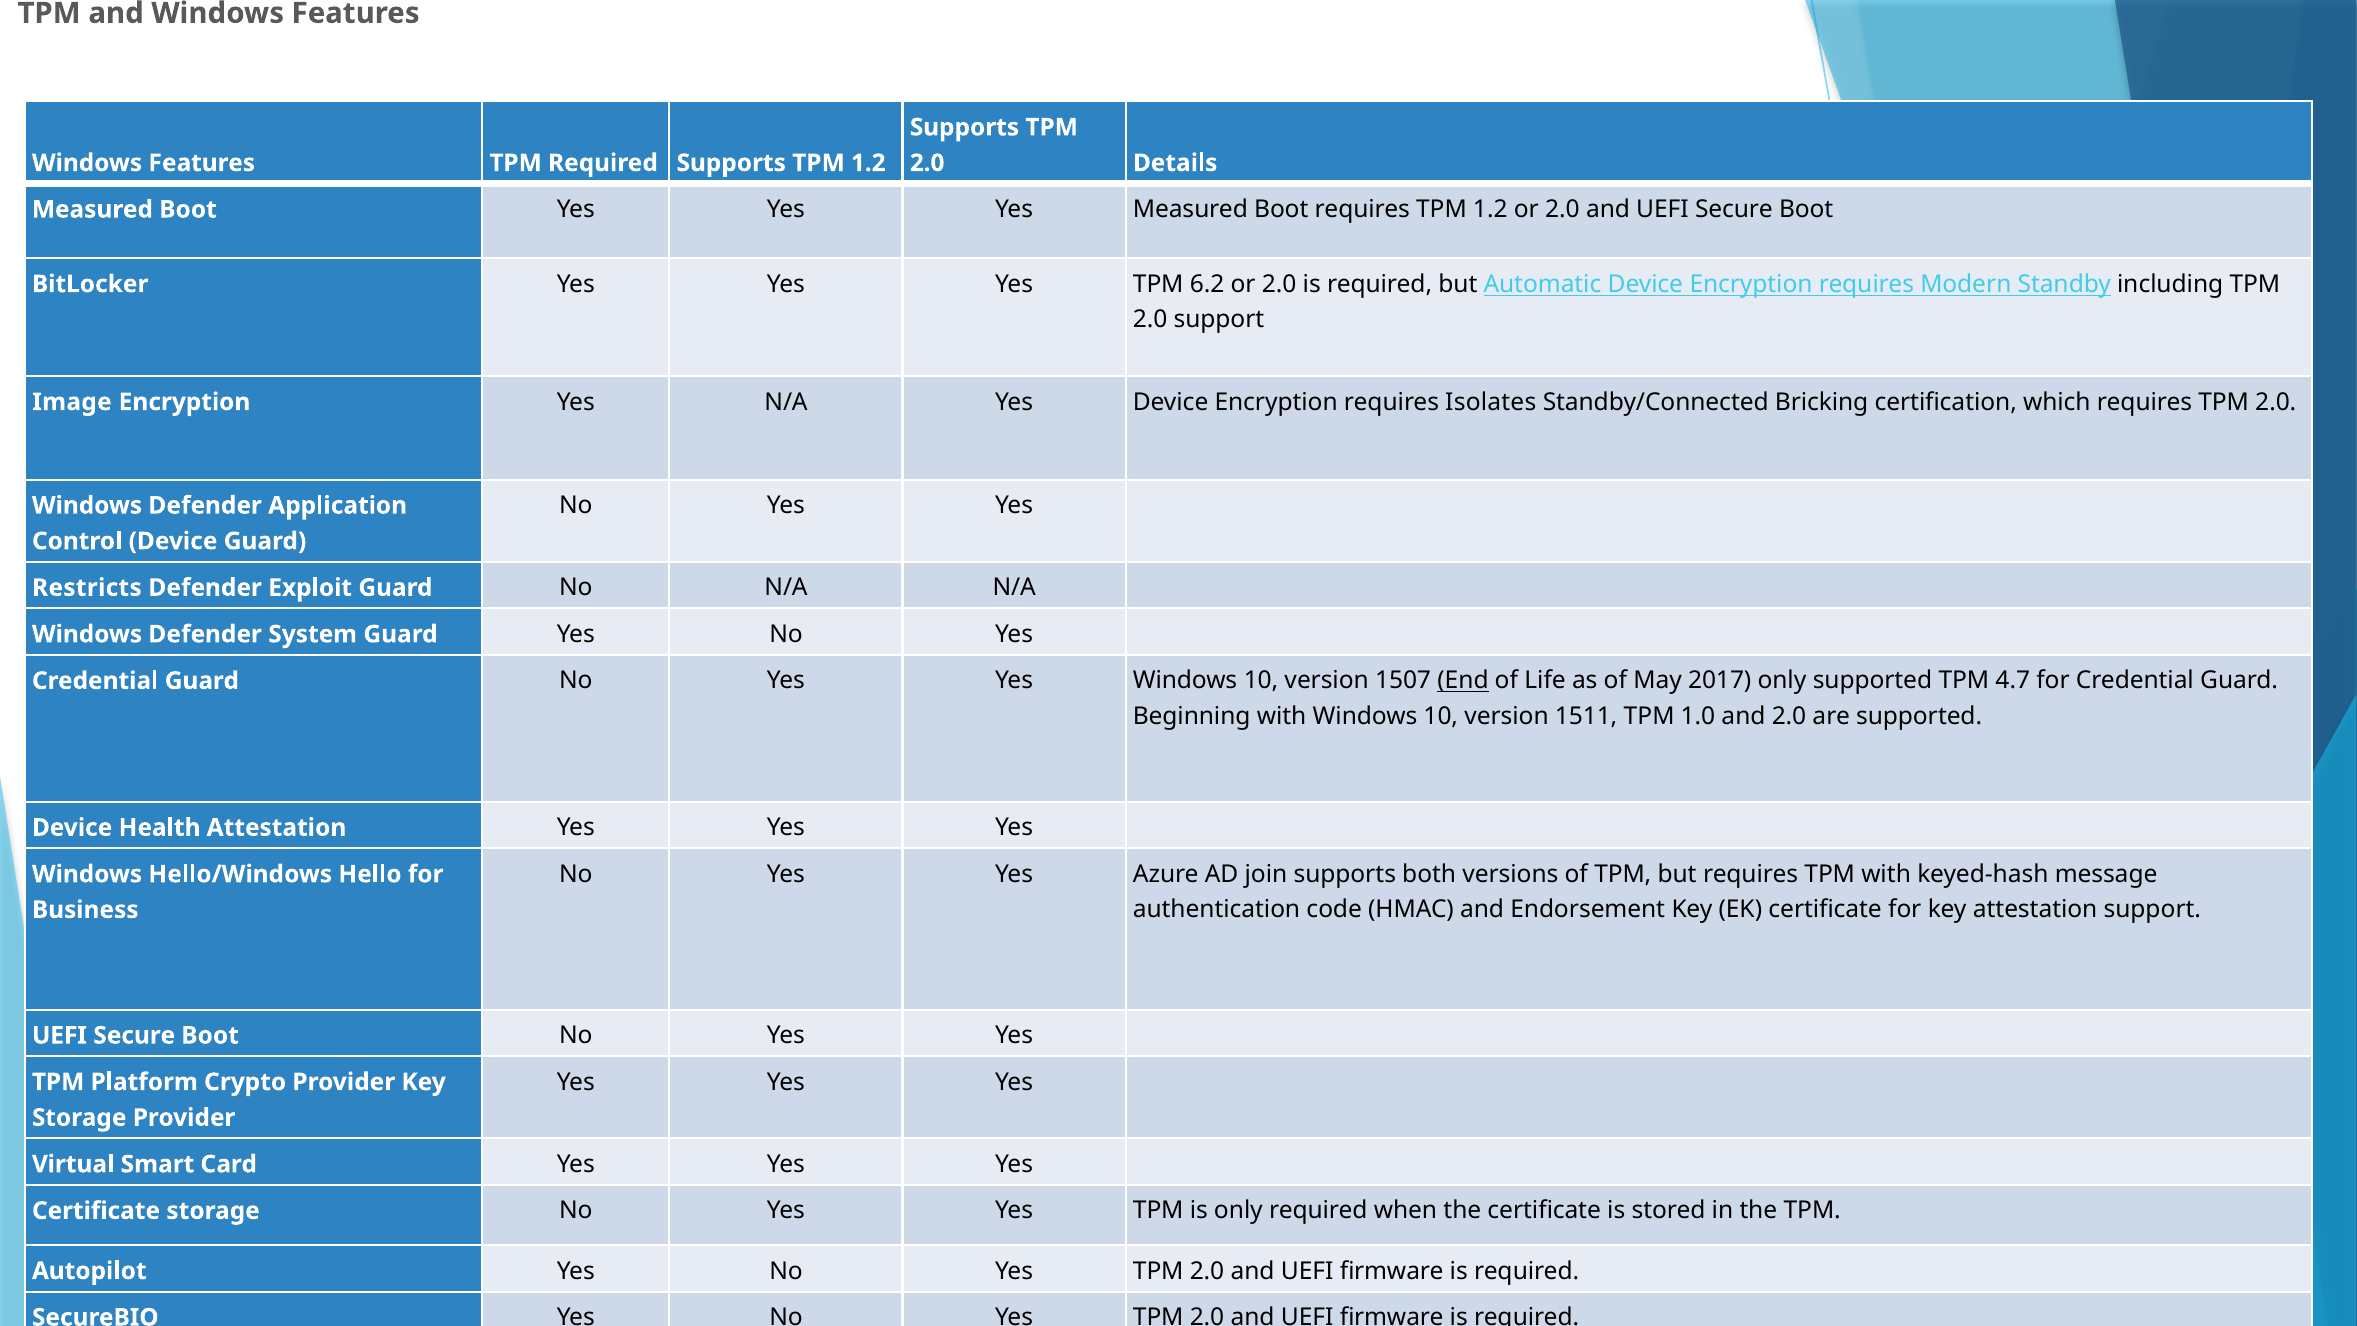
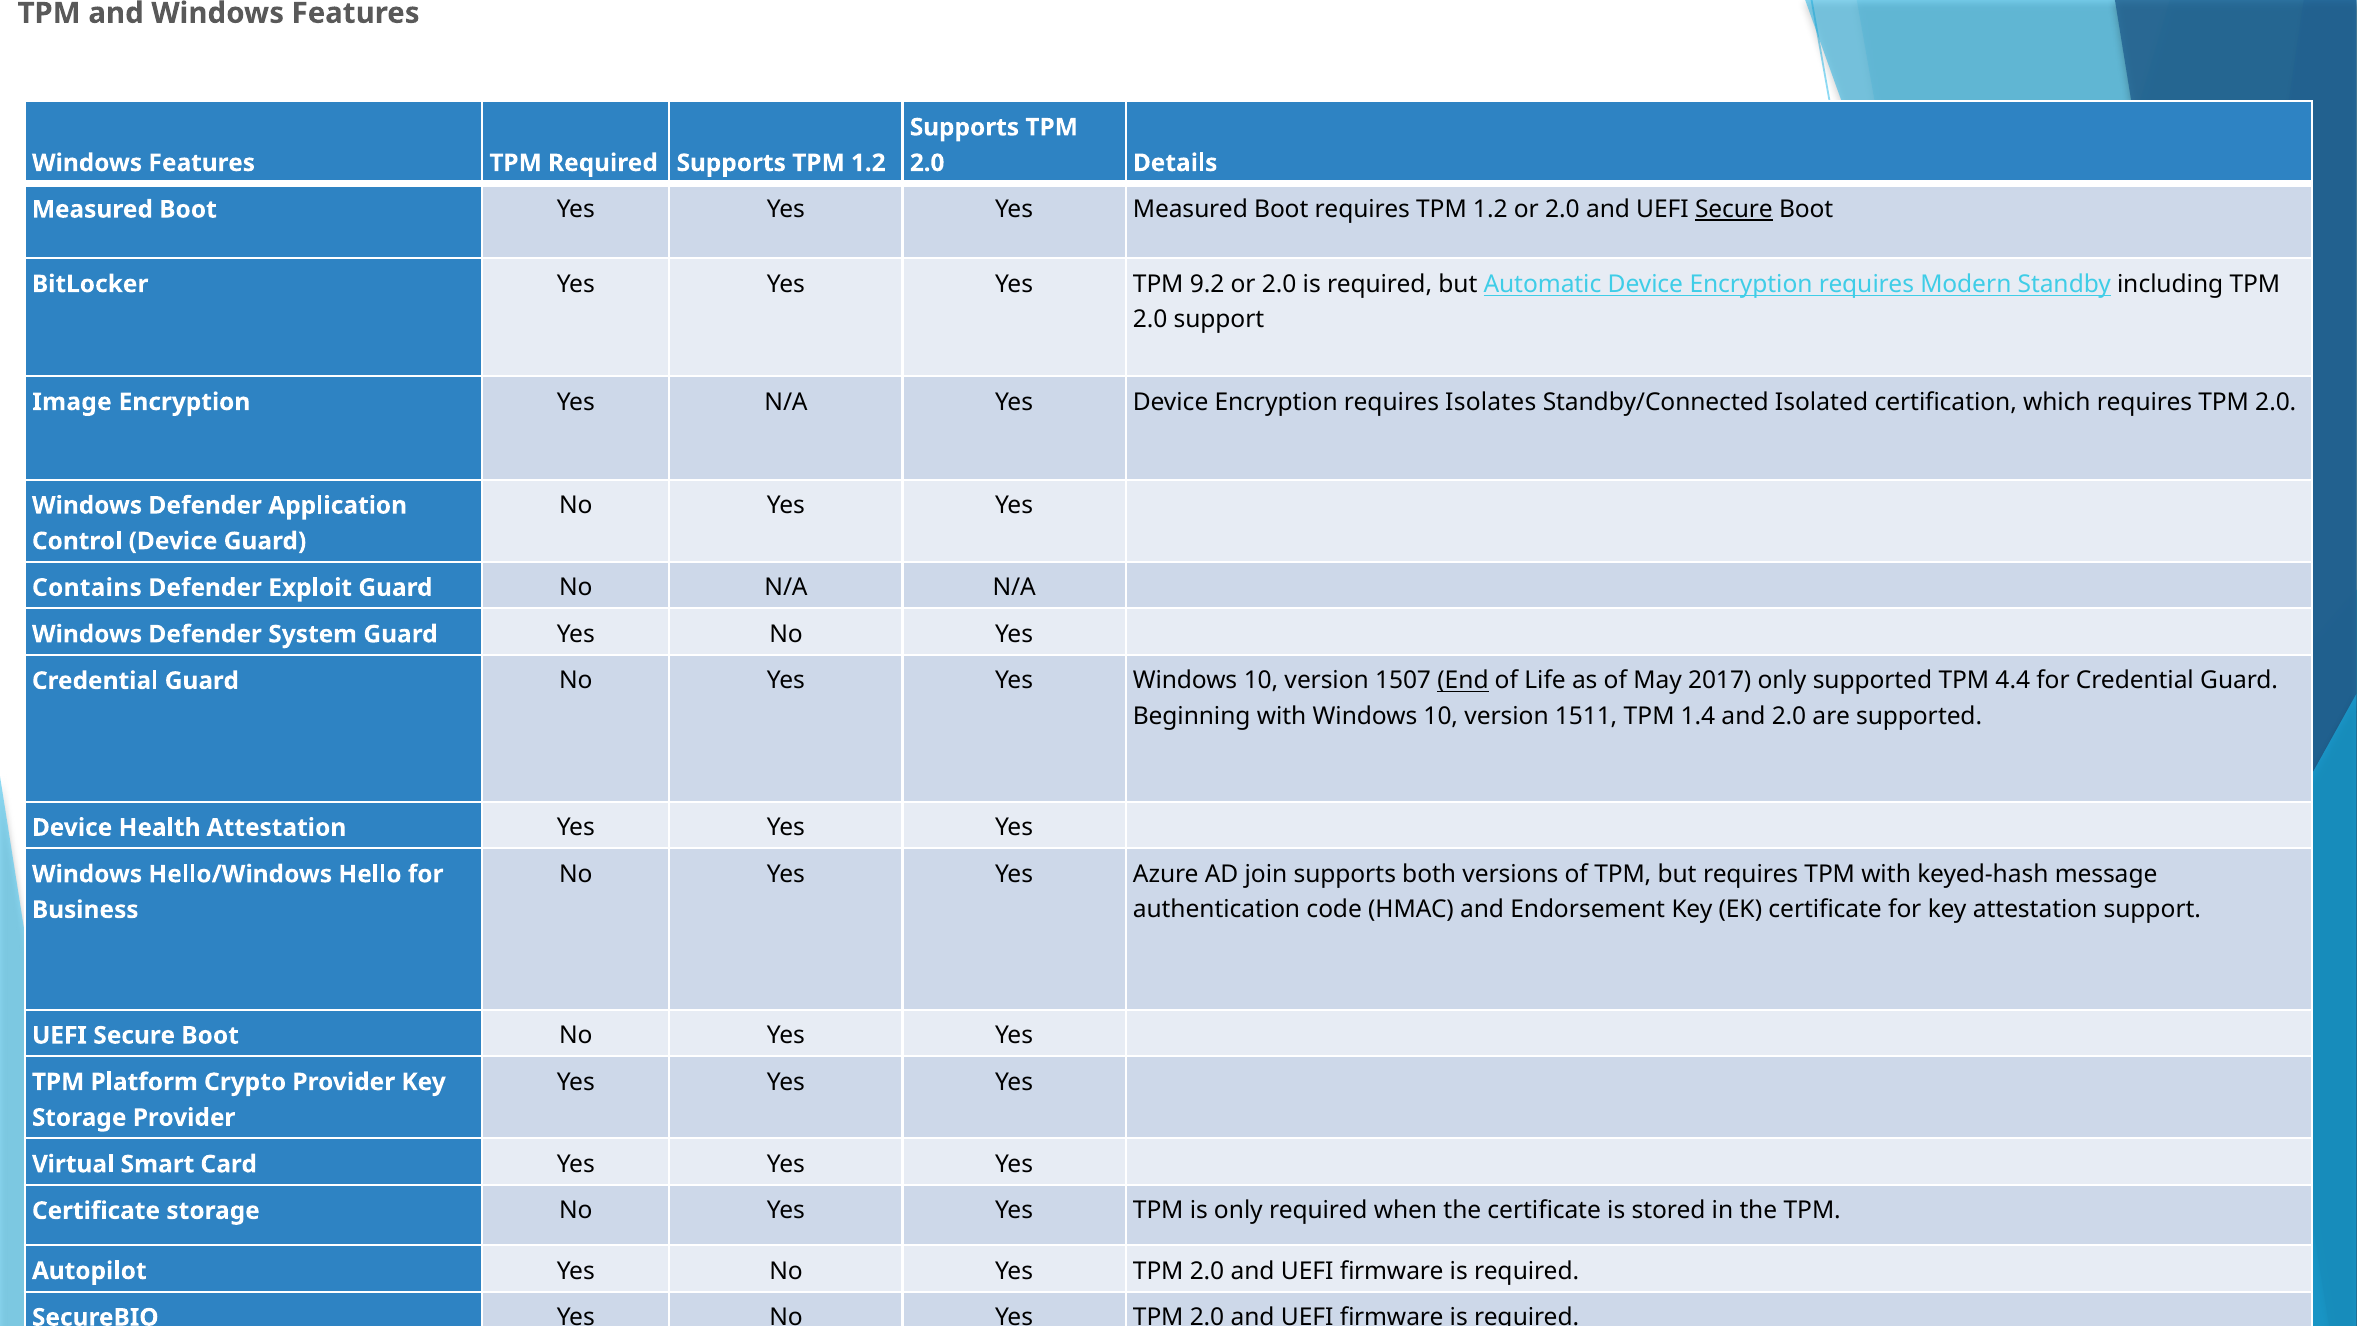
Secure underline: none -> present (1734, 209)
6.2: 6.2 -> 9.2 (1207, 284)
Bricking: Bricking -> Isolated (1822, 402)
Restricts: Restricts -> Contains (87, 588)
4.7: 4.7 -> 4.4 (2013, 681)
1.0: 1.0 -> 1.4 (1698, 716)
